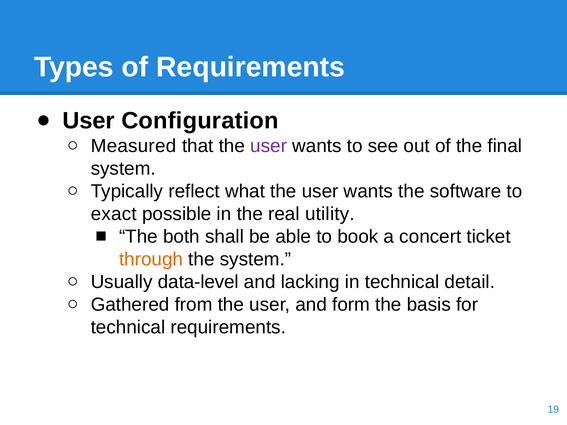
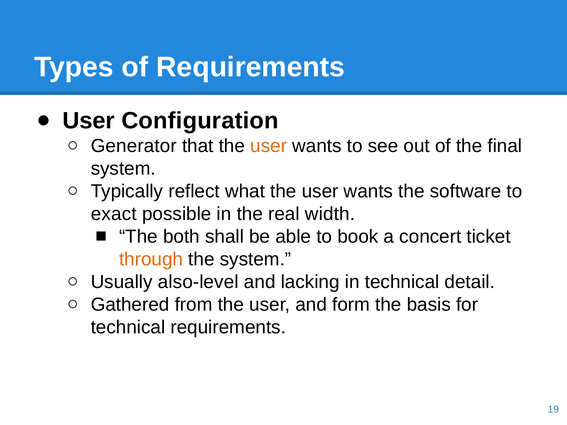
Measured: Measured -> Generator (134, 146)
user colour: purple -> orange (269, 146)
utility: utility -> width (330, 214)
data-level: data-level -> also-level (198, 282)
